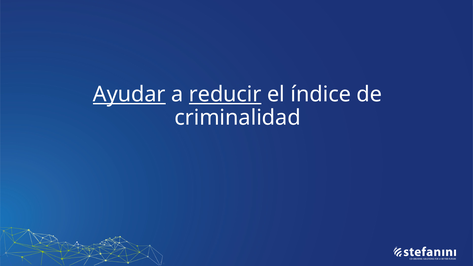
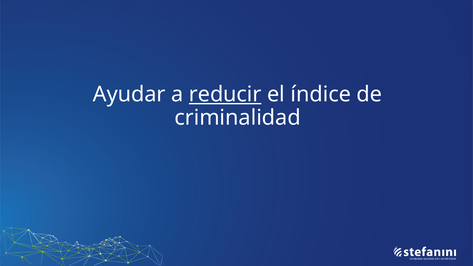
Ayudar underline: present -> none (129, 94)
